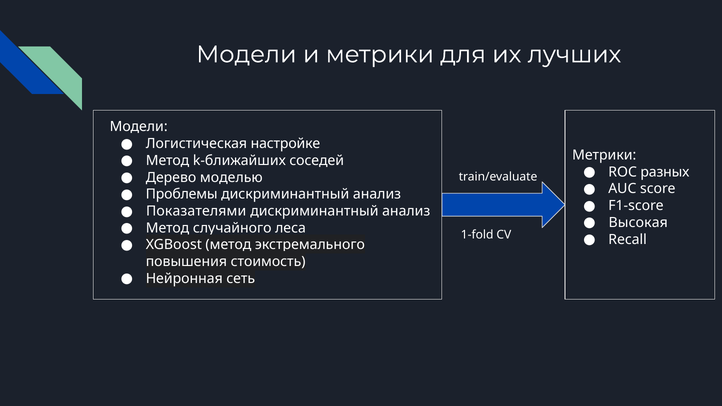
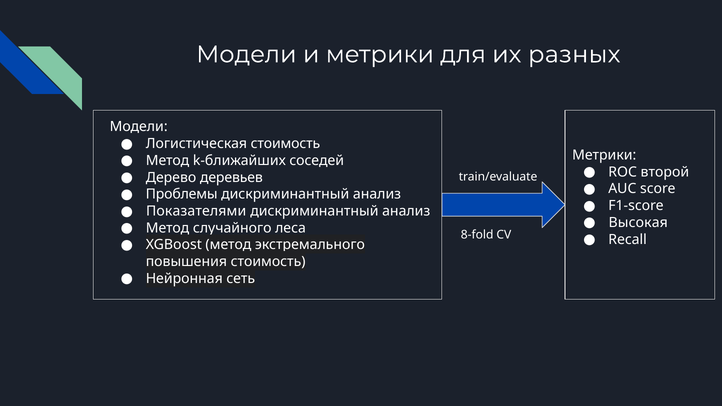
лучших: лучших -> разных (574, 54)
Логистическая настройке: настройке -> стоимость (285, 144)
разных: разных -> второй (665, 172)
моделью: моделью -> деревьев (231, 177)
1-fold: 1-fold -> 8-fold (477, 235)
